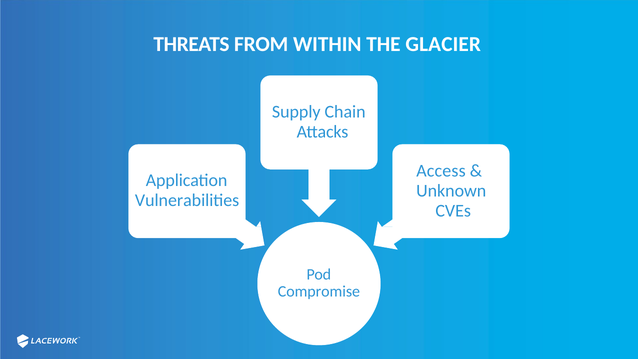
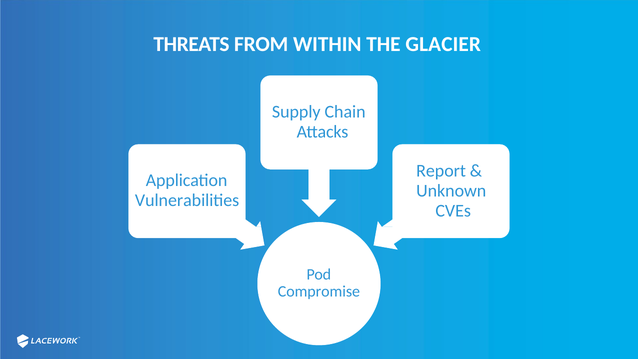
Access: Access -> Report (441, 171)
